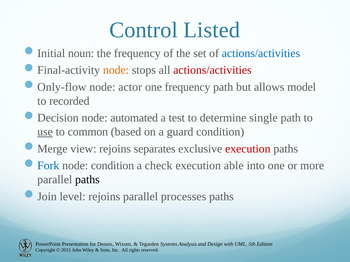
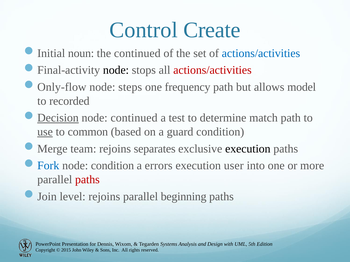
Listed: Listed -> Create (212, 30)
the frequency: frequency -> continued (137, 53)
node colour: orange -> black (116, 70)
actor: actor -> steps (130, 87)
Decision underline: none -> present (58, 118)
node automated: automated -> continued (134, 118)
single: single -> match (264, 118)
view: view -> team (83, 149)
execution colour: red -> black (248, 149)
check: check -> errors (159, 166)
able: able -> user (234, 166)
paths colour: black -> red (87, 180)
processes: processes -> beginning (184, 197)
